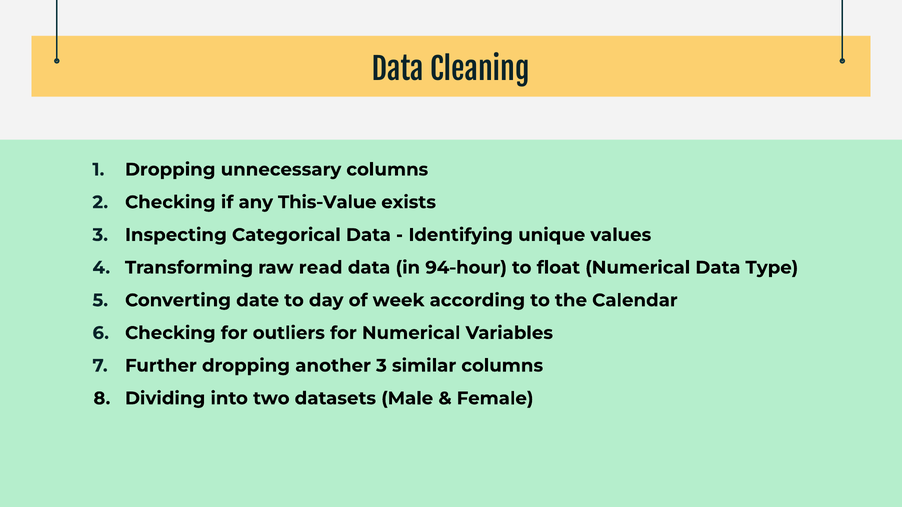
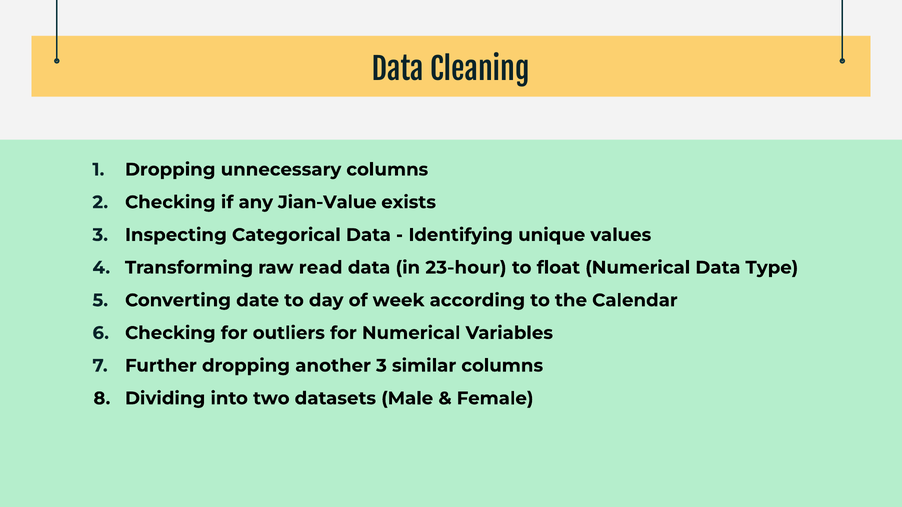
This-Value: This-Value -> Jian-Value (327, 202)
94-hour: 94-hour -> 23-hour (466, 268)
